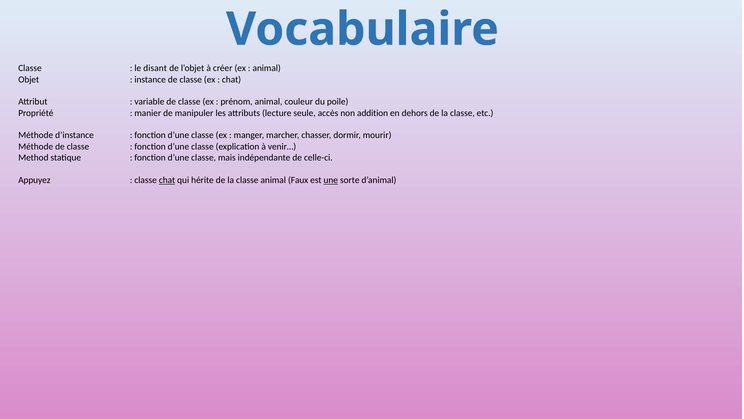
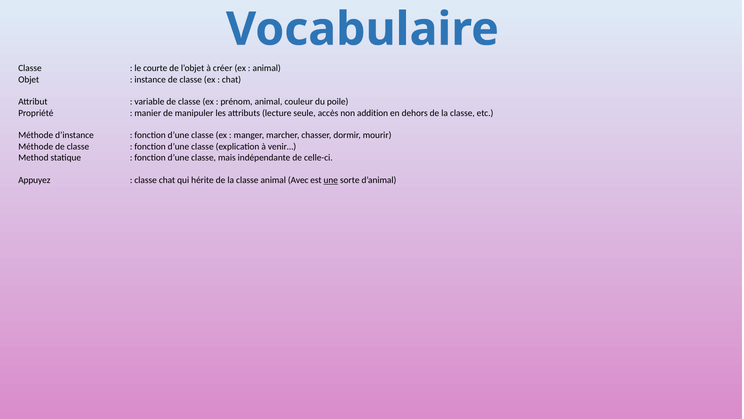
disant: disant -> courte (155, 68)
chat underline: present -> none (167, 180)
Faux: Faux -> Avec (298, 180)
